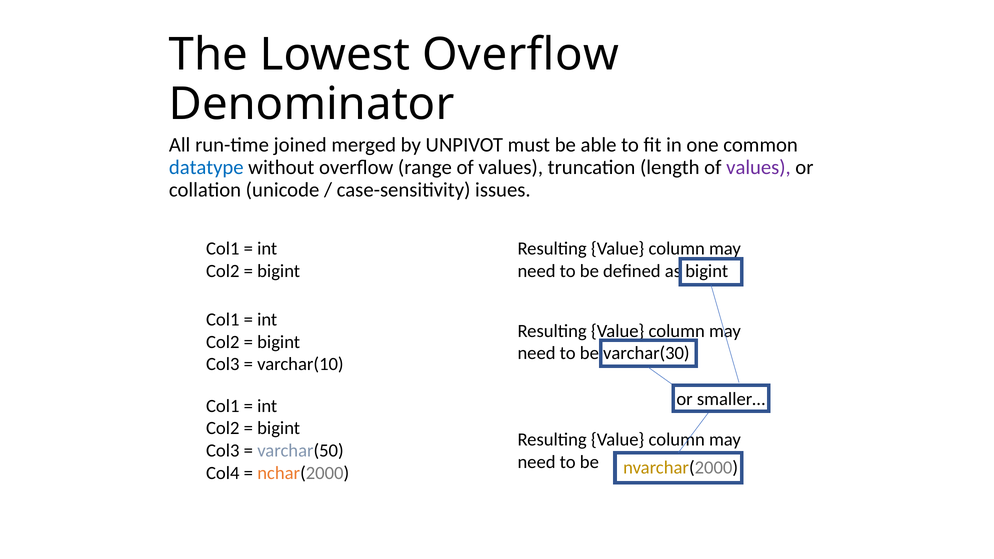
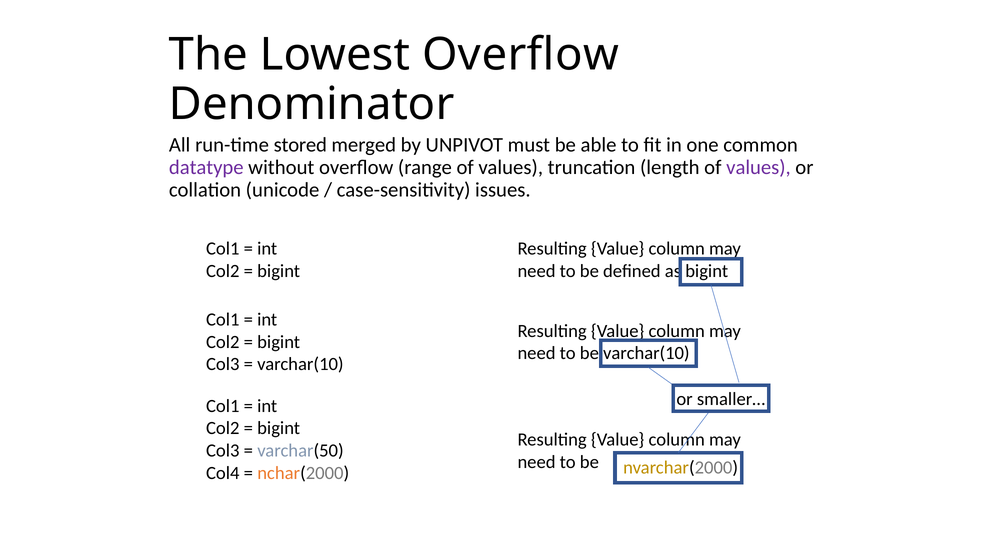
joined: joined -> stored (300, 145)
datatype colour: blue -> purple (206, 168)
be varchar(30: varchar(30 -> varchar(10 (646, 353)
